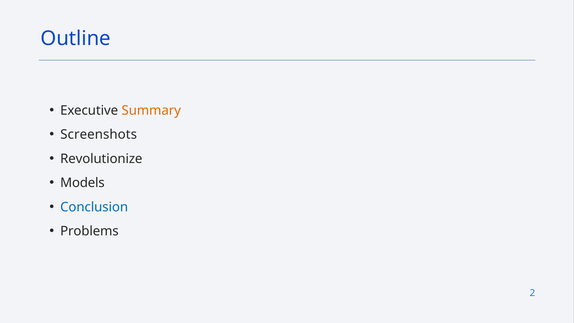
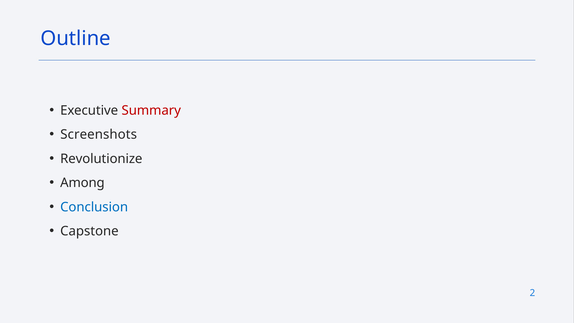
Summary colour: orange -> red (151, 110)
Models: Models -> Among (82, 183)
Problems: Problems -> Capstone (89, 231)
